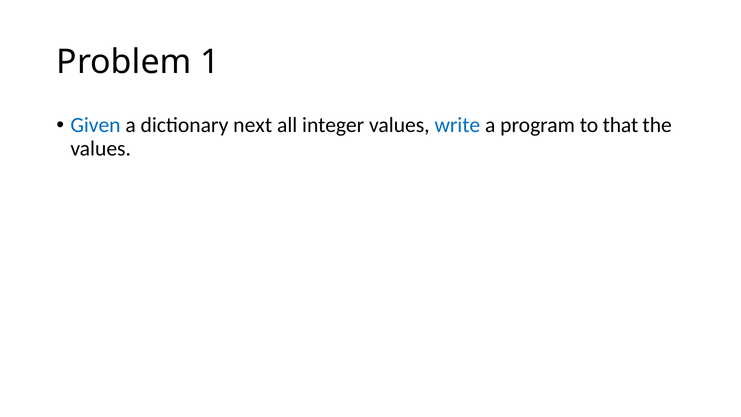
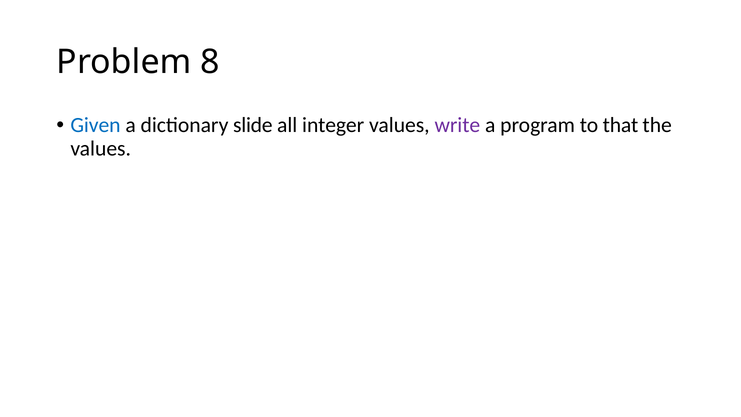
1: 1 -> 8 (210, 62)
next: next -> slide (253, 125)
write colour: blue -> purple (457, 125)
